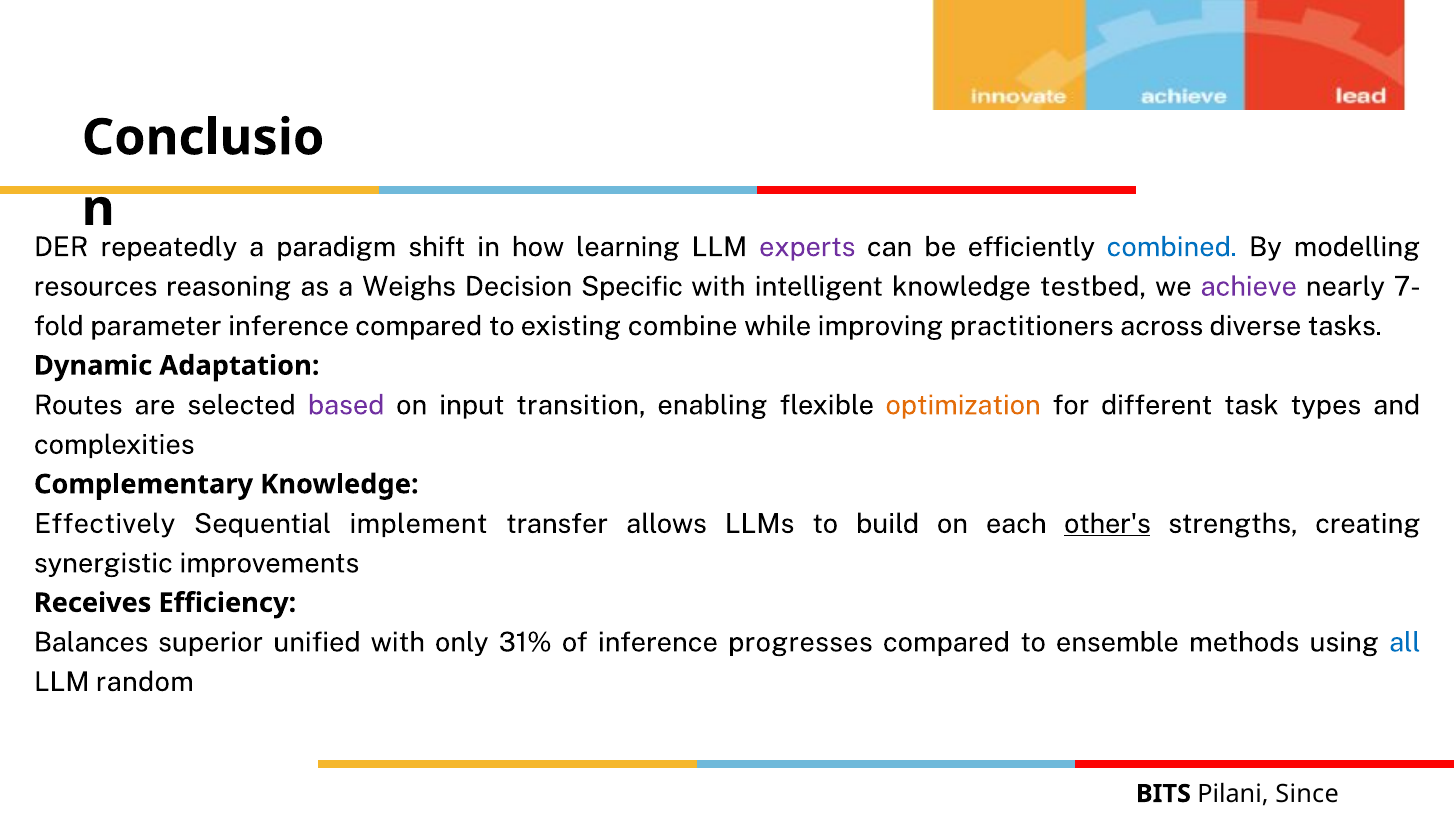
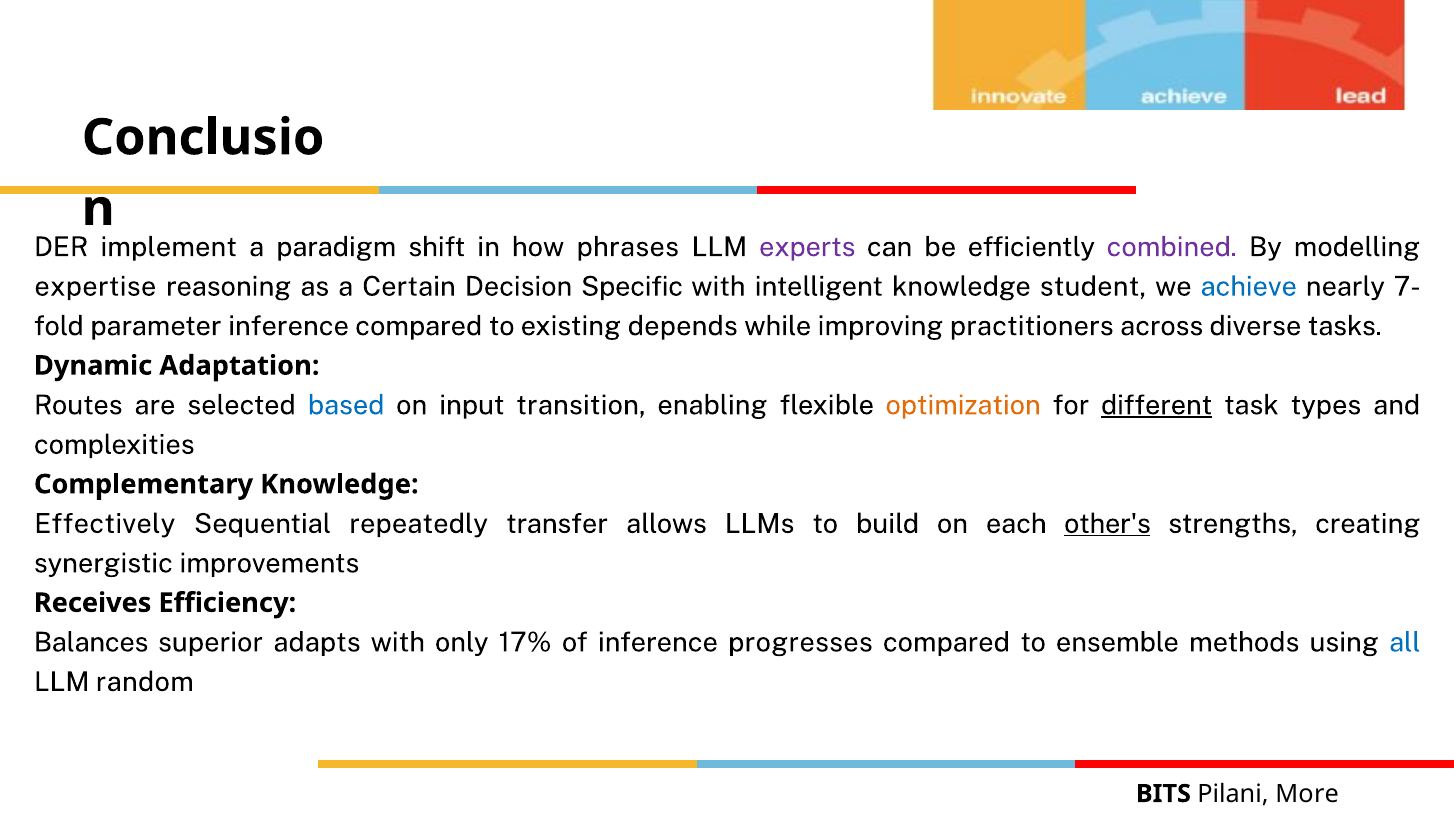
repeatedly: repeatedly -> implement (169, 247)
learning: learning -> phrases (628, 247)
combined colour: blue -> purple (1172, 247)
resources: resources -> expertise (95, 287)
Weighs: Weighs -> Certain (409, 287)
testbed: testbed -> student (1093, 287)
achieve colour: purple -> blue (1249, 287)
combine: combine -> depends (683, 326)
based colour: purple -> blue (346, 405)
different underline: none -> present (1157, 405)
implement: implement -> repeatedly (419, 524)
unified: unified -> adapts (317, 642)
31%: 31% -> 17% (525, 642)
Since: Since -> More (1307, 794)
